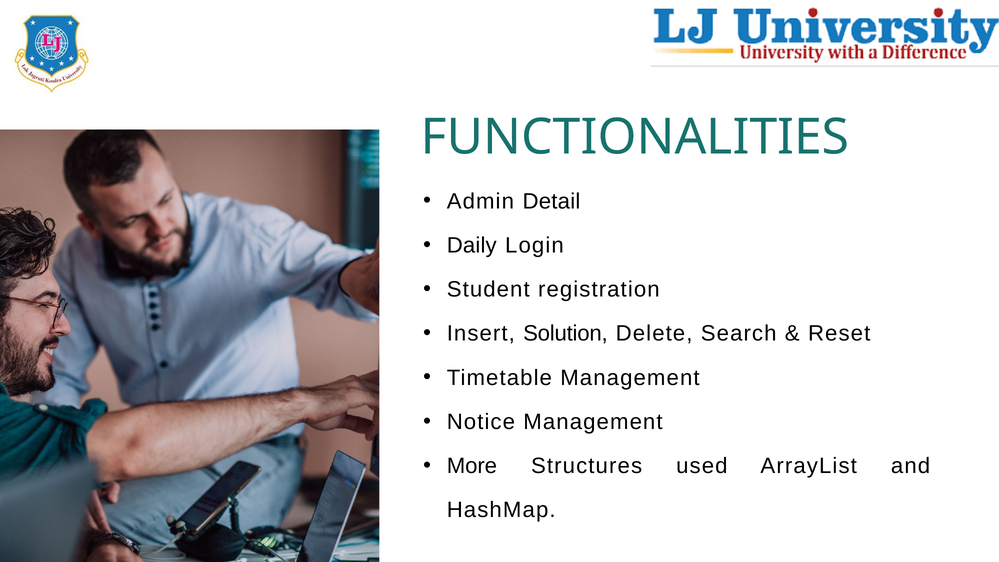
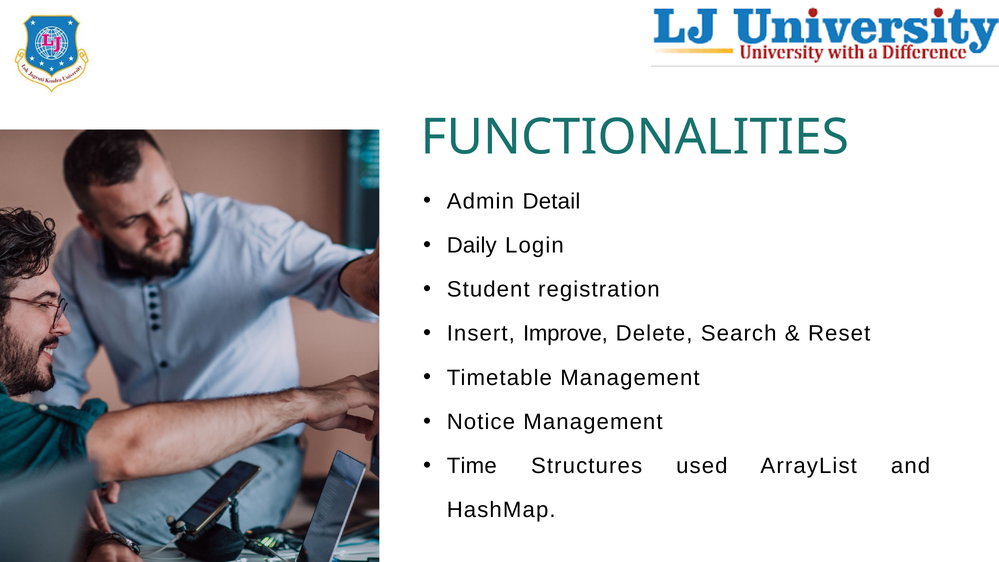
Solution: Solution -> Improve (565, 334)
More: More -> Time (472, 466)
